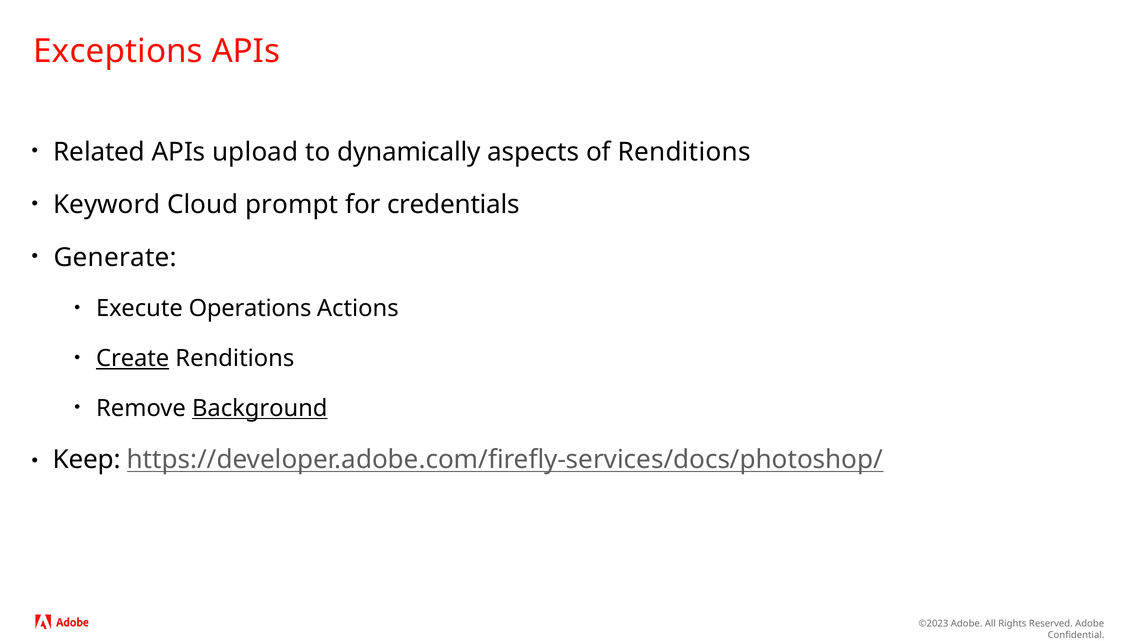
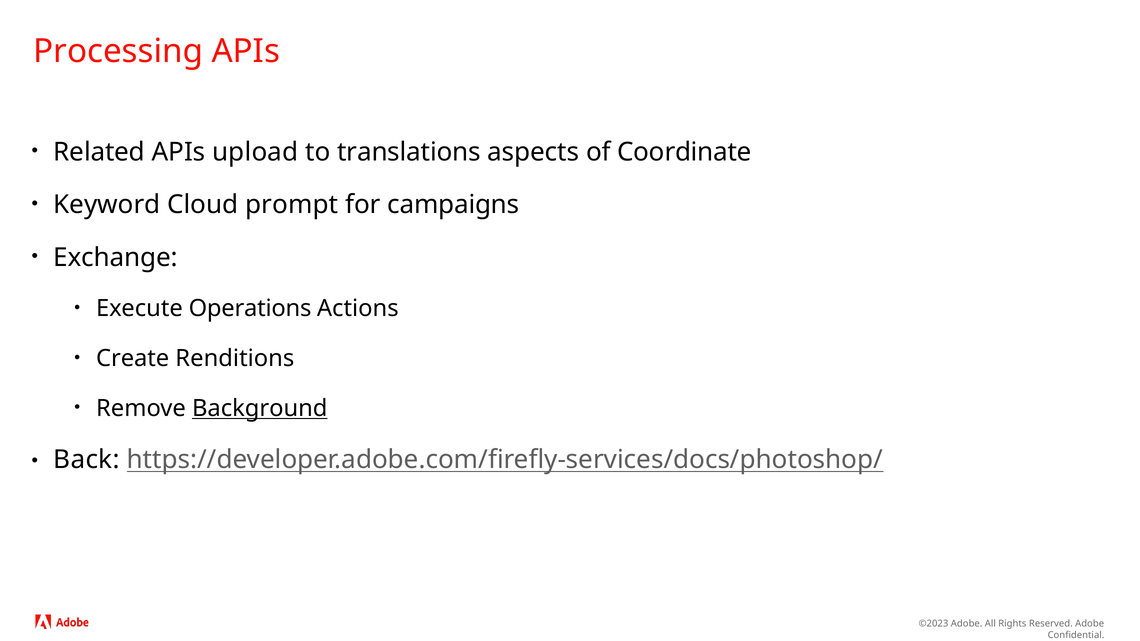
Exceptions: Exceptions -> Processing (118, 51)
dynamically: dynamically -> translations (409, 152)
of Renditions: Renditions -> Coordinate (684, 152)
credentials: credentials -> campaigns (453, 205)
Generate: Generate -> Exchange (115, 258)
Create underline: present -> none (133, 359)
Keep: Keep -> Back (87, 460)
